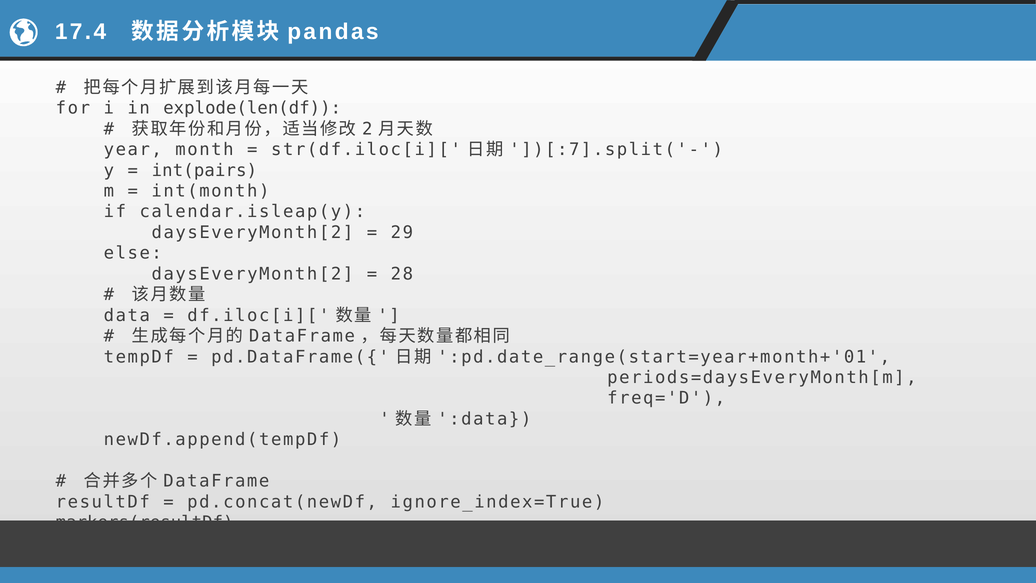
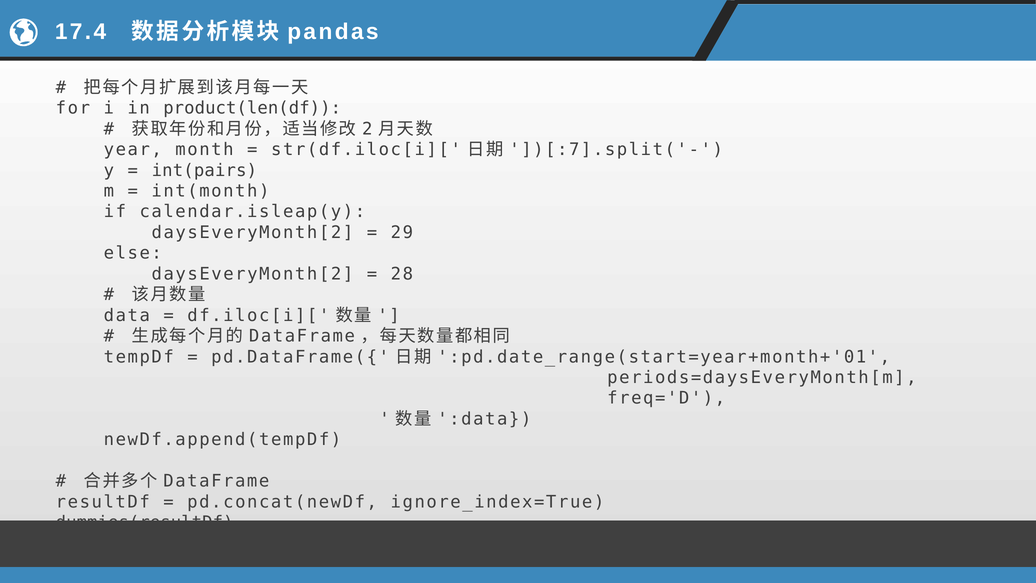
explode(len(df: explode(len(df -> product(len(df (252, 108)
markers(resultDf: markers(resultDf -> dummies(resultDf (145, 522)
